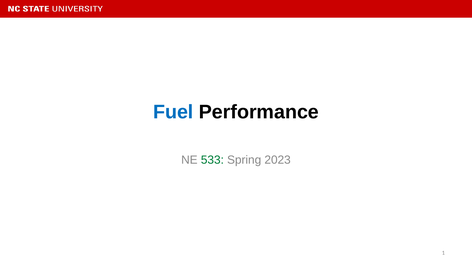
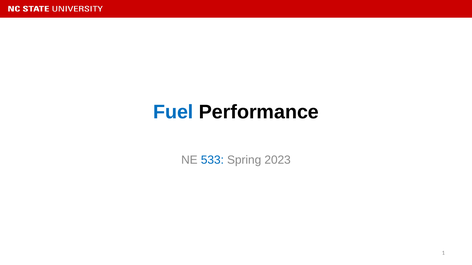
533 colour: green -> blue (212, 160)
